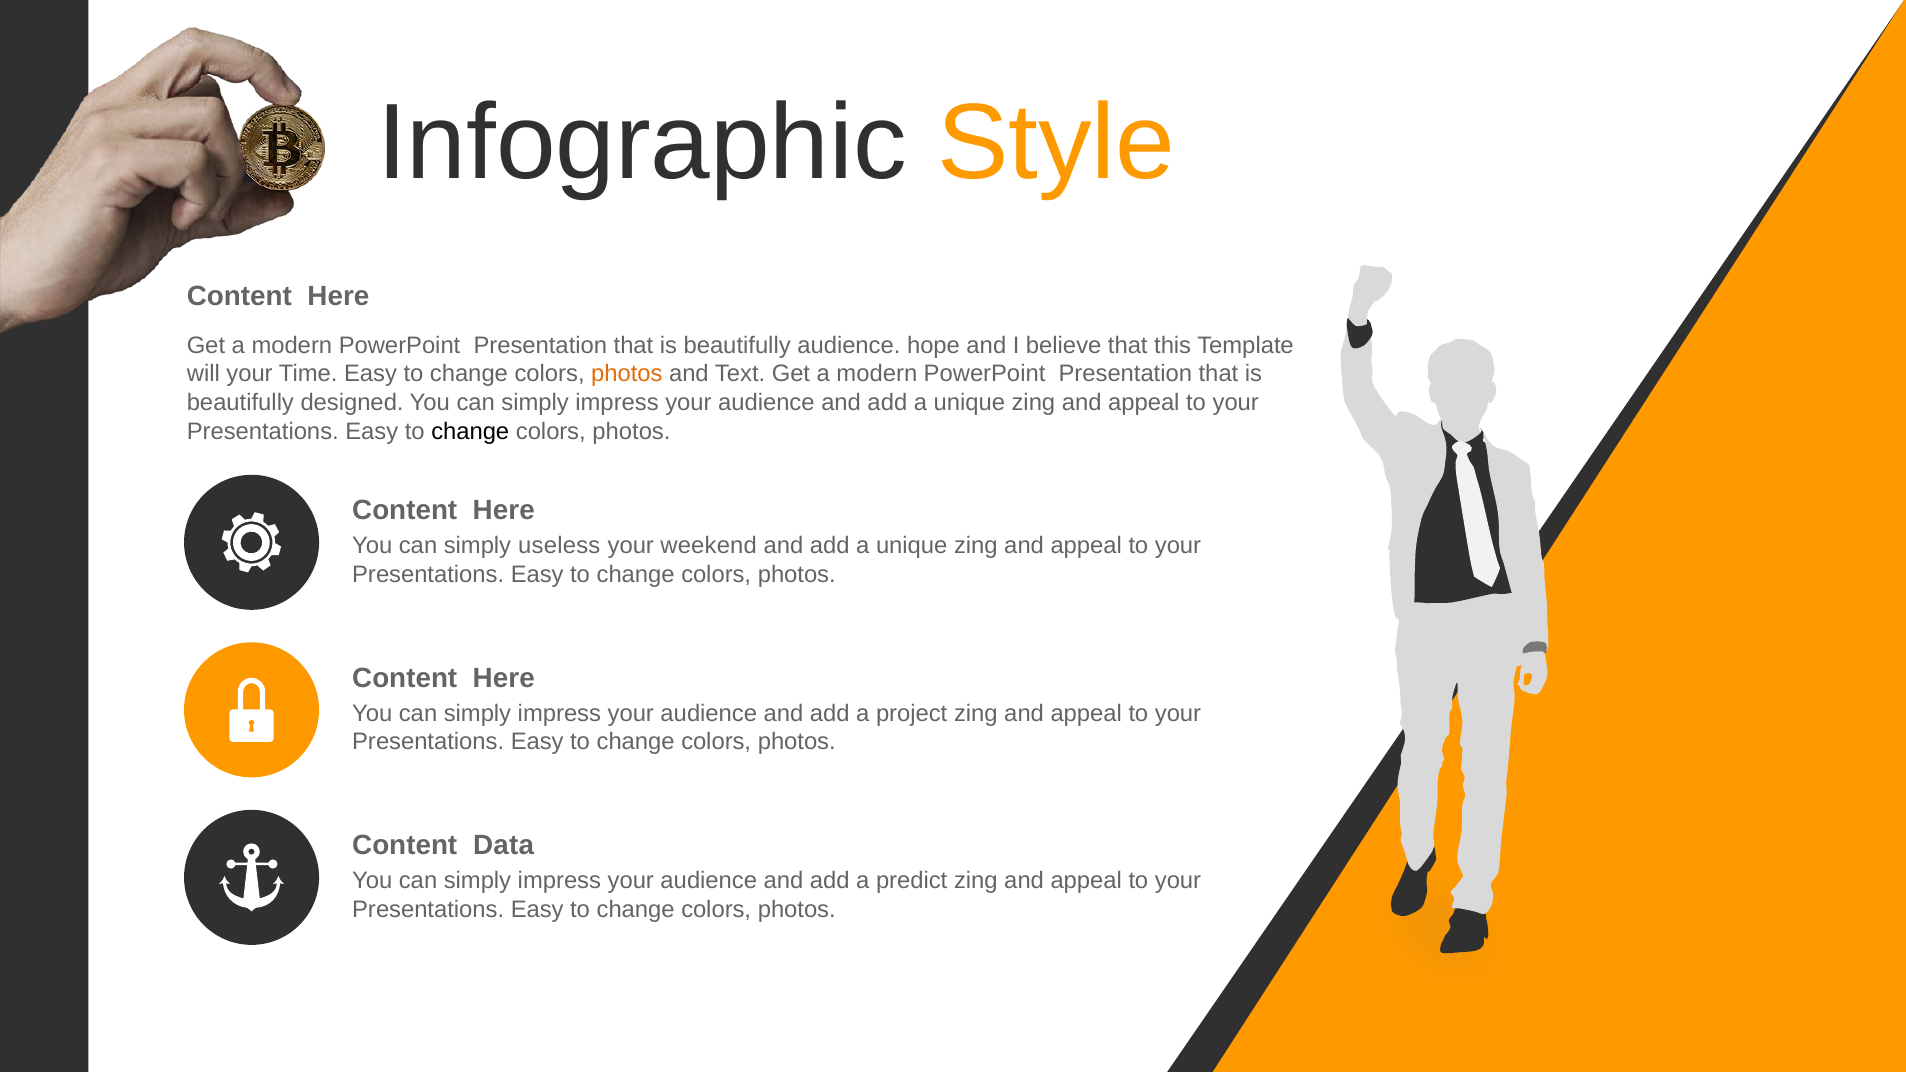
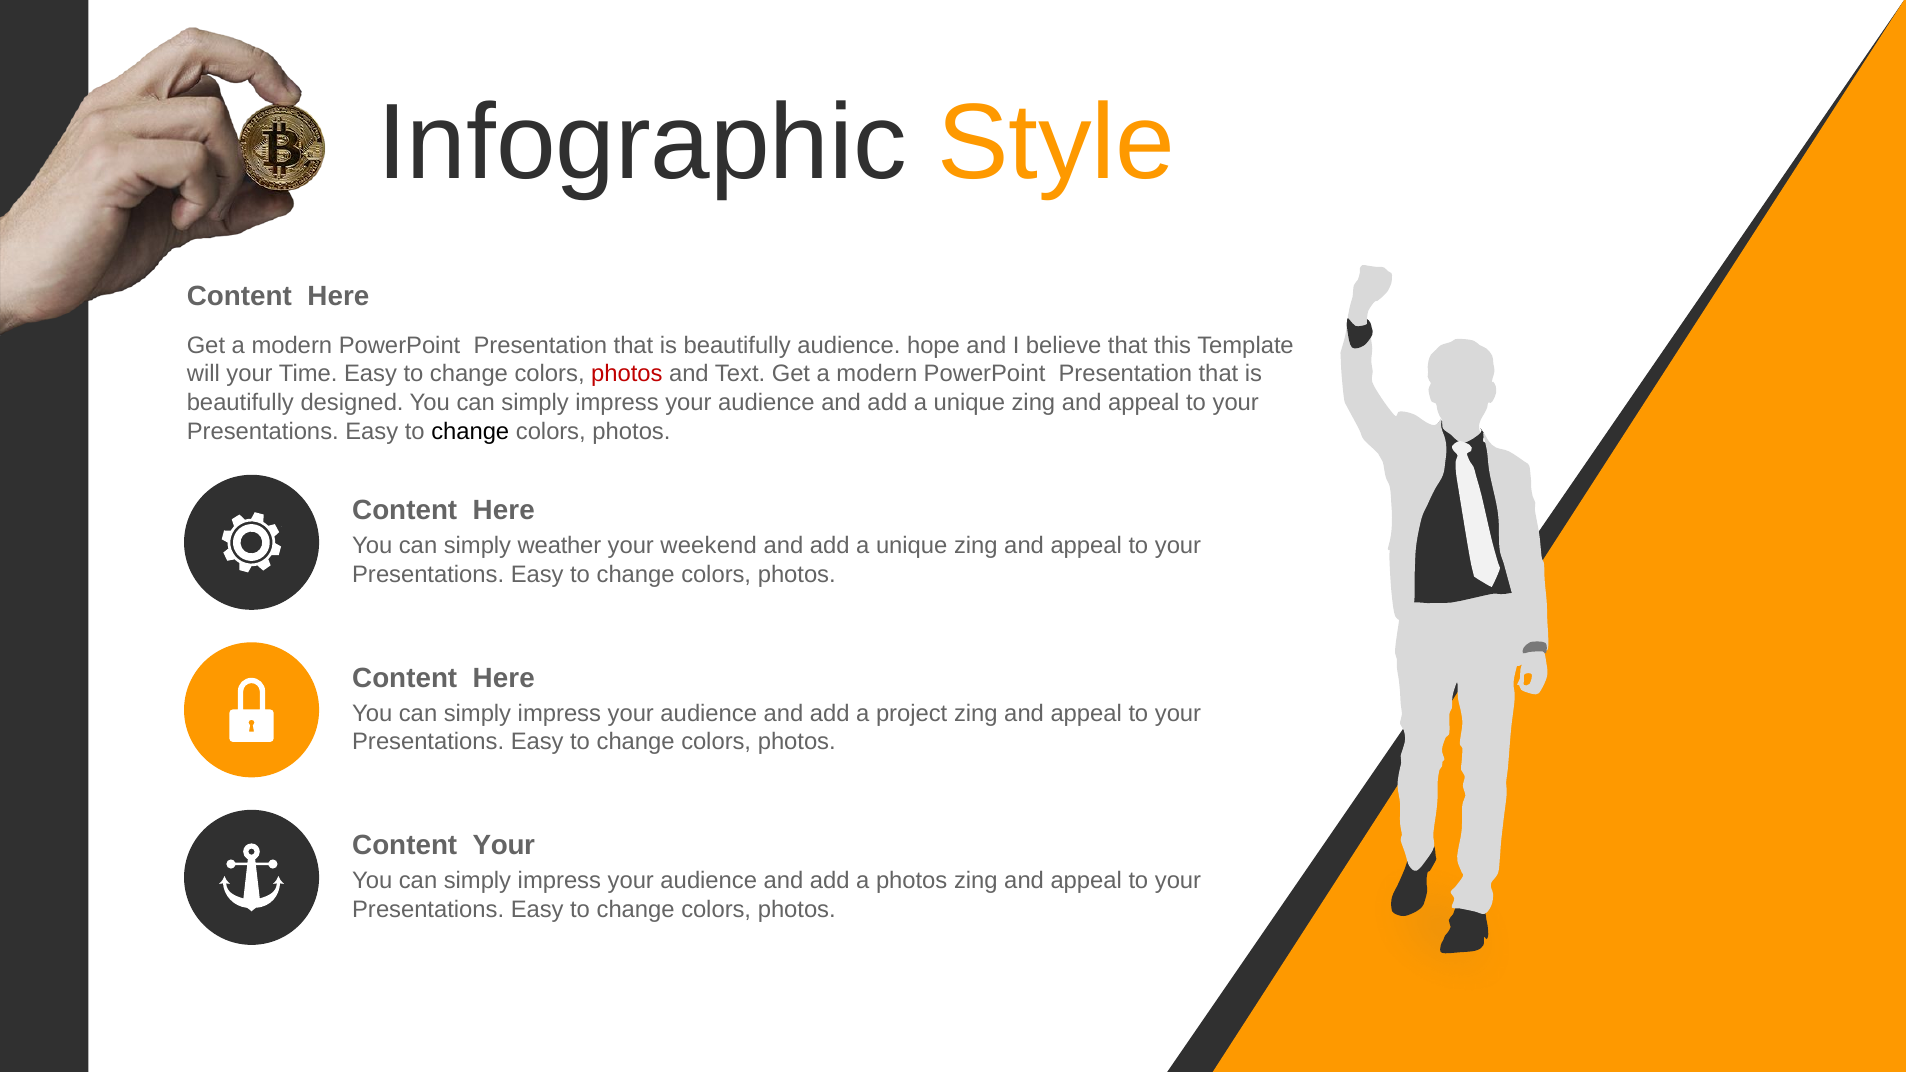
photos colour: orange -> red (627, 374)
useless: useless -> weather (559, 546)
Content Data: Data -> Your (504, 846)
a predict: predict -> photos (912, 881)
